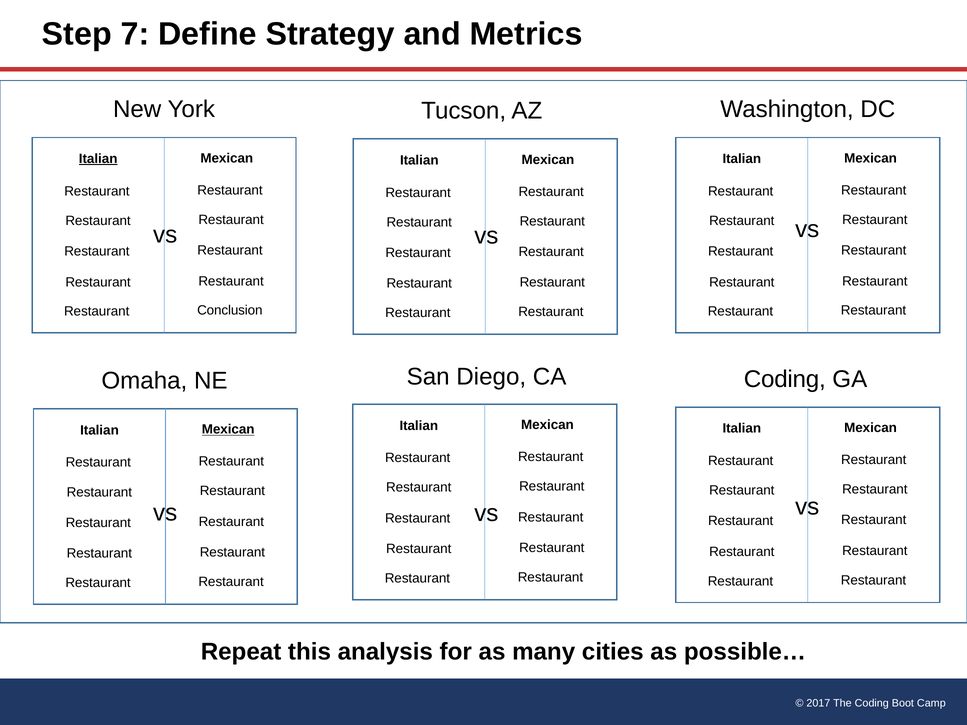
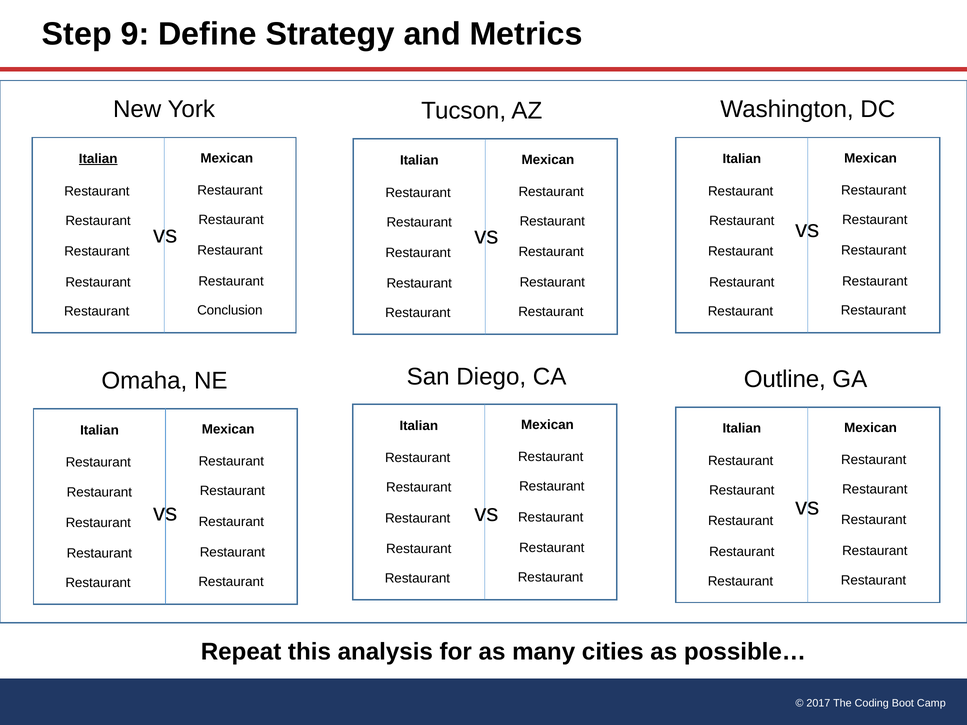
7: 7 -> 9 (135, 34)
Coding: Coding -> Outline (785, 379)
Mexican underline: present -> none (228, 430)
